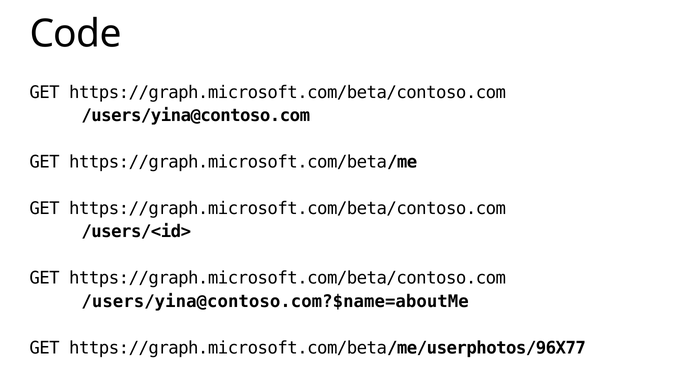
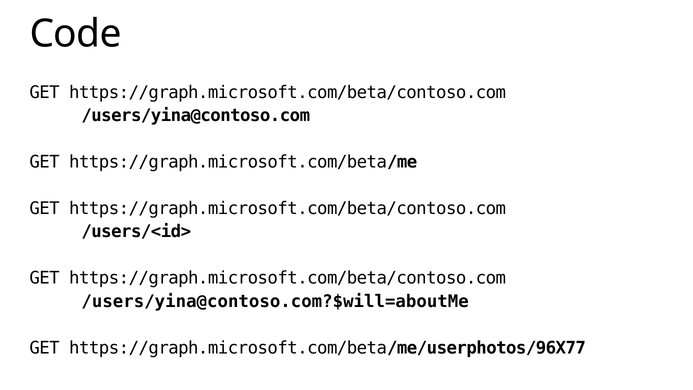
/users/yina@contoso.com?$name=aboutMe: /users/yina@contoso.com?$name=aboutMe -> /users/yina@contoso.com?$will=aboutMe (275, 301)
